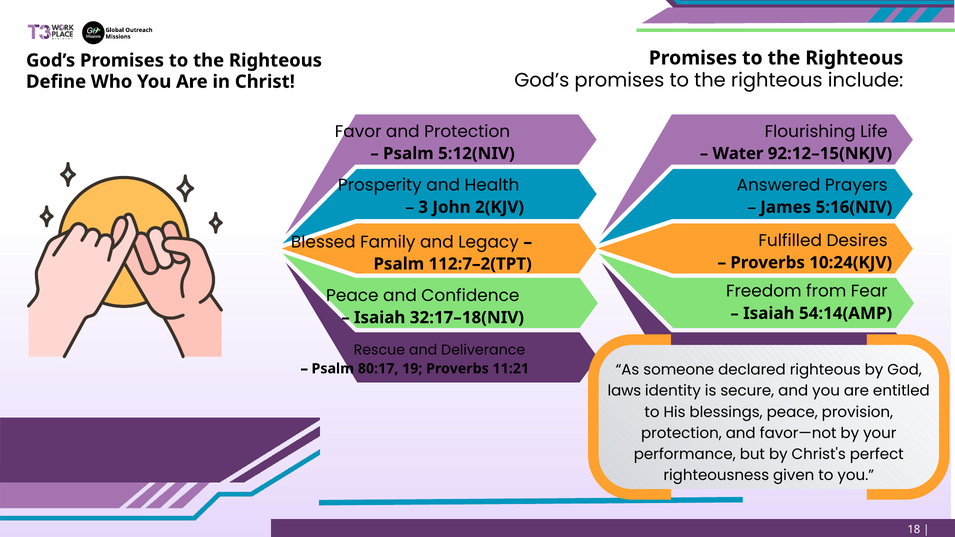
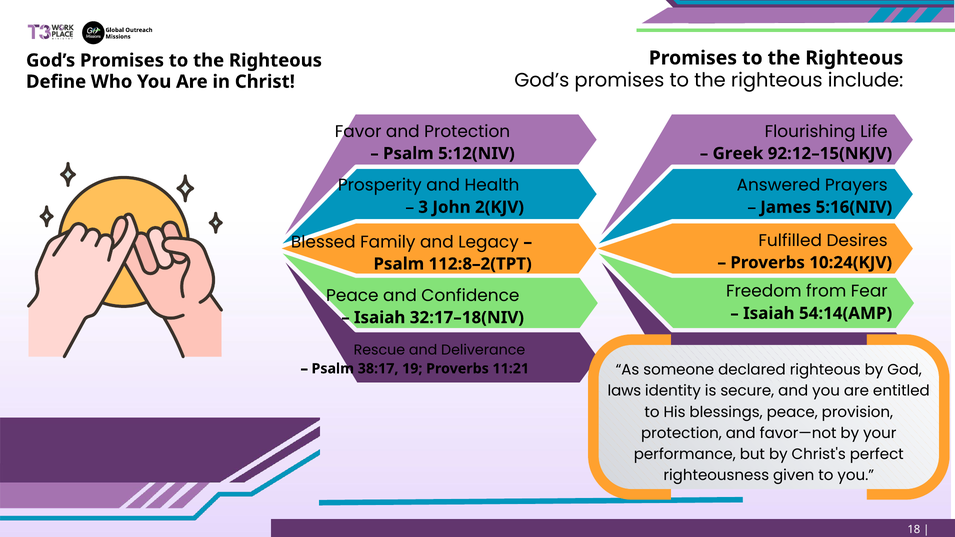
Water: Water -> Greek (738, 154)
112:7–2(TPT: 112:7–2(TPT -> 112:8–2(TPT (480, 264)
80:17: 80:17 -> 38:17 (378, 369)
